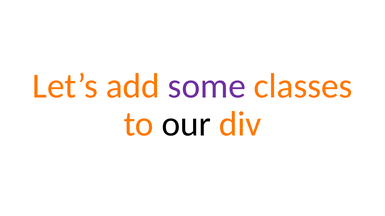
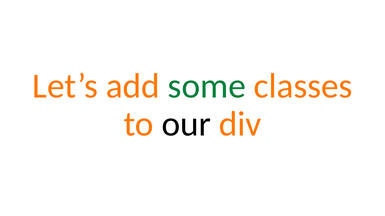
some colour: purple -> green (207, 86)
